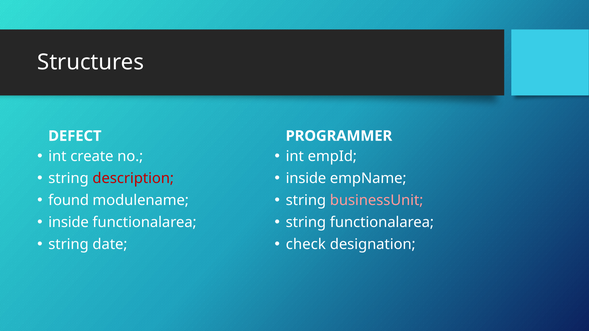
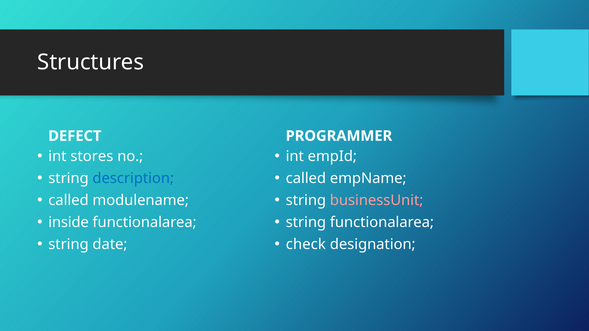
create: create -> stores (92, 156)
description colour: red -> blue (133, 178)
inside: inside -> called (306, 178)
found: found -> called (68, 201)
